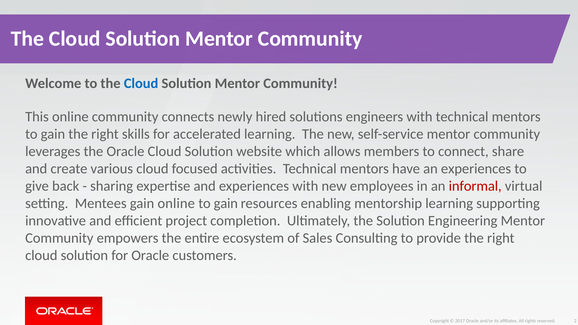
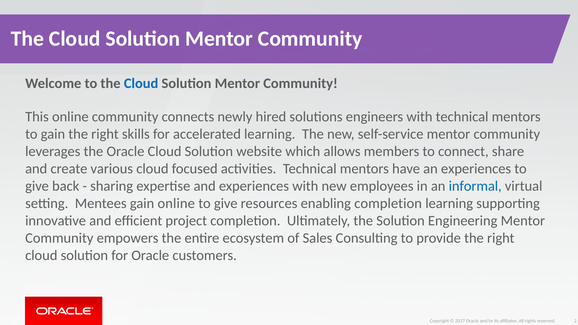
informal colour: red -> blue (475, 186)
gain: gain -> give (226, 203)
enabling mentorship: mentorship -> completion (388, 203)
